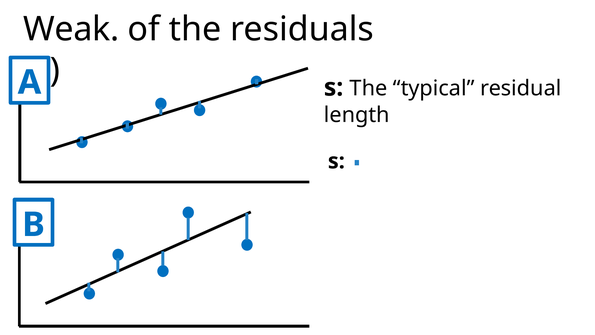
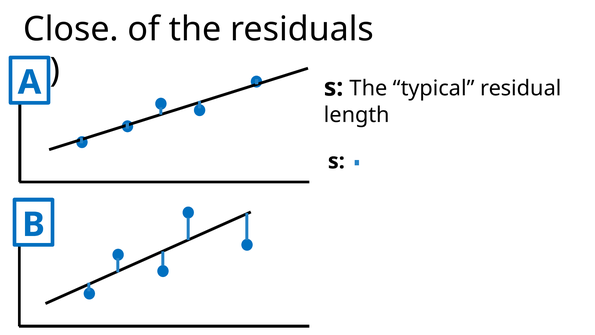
Weak: Weak -> Close (71, 29)
